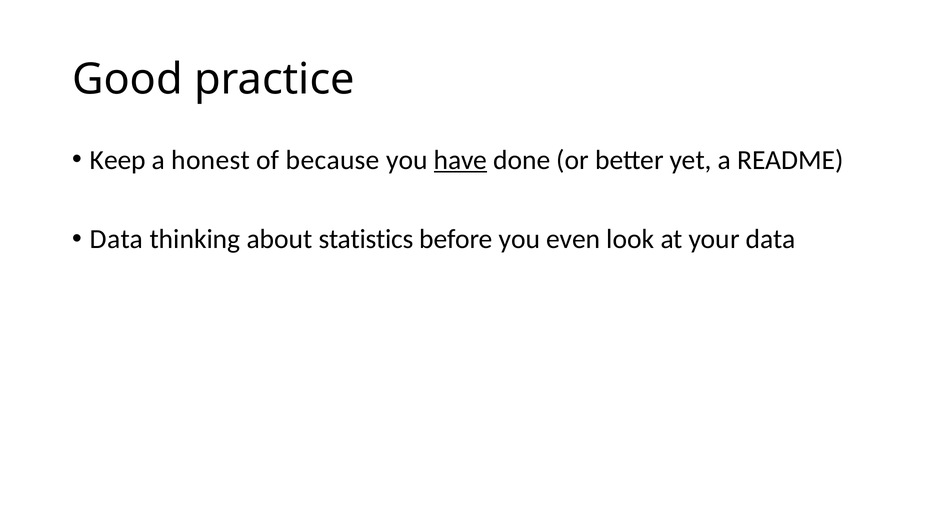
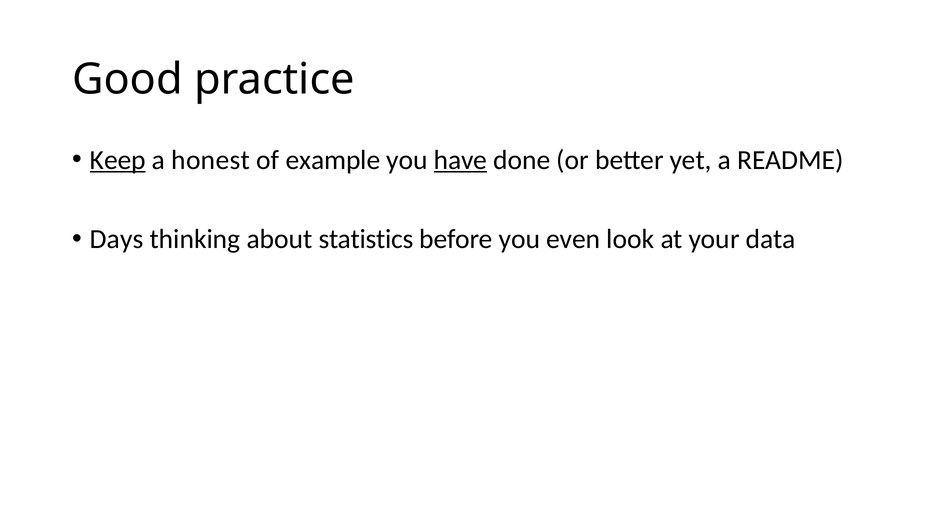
Keep underline: none -> present (118, 160)
because: because -> example (333, 160)
Data: Data -> Days (117, 239)
